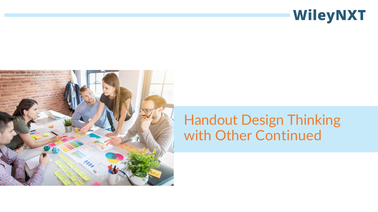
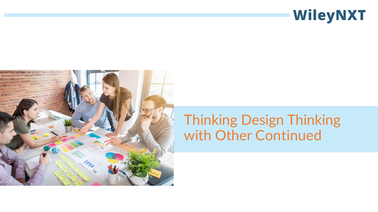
Handout: Handout -> Thinking (211, 121)
